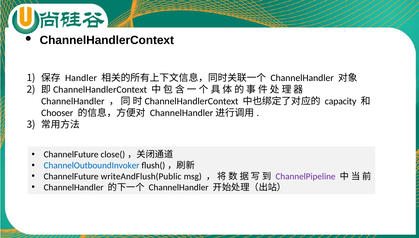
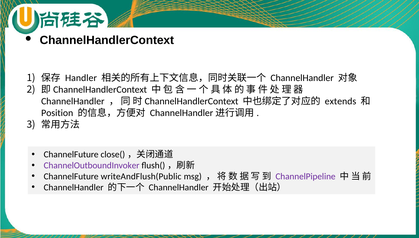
capacity: capacity -> extends (341, 101)
Chooser: Chooser -> Position (57, 113)
ChannelOutboundInvoker colour: blue -> purple (92, 165)
